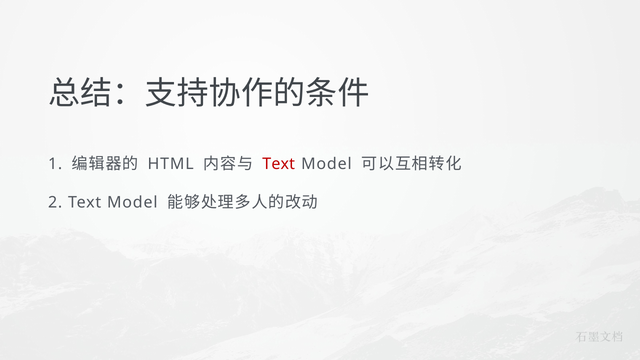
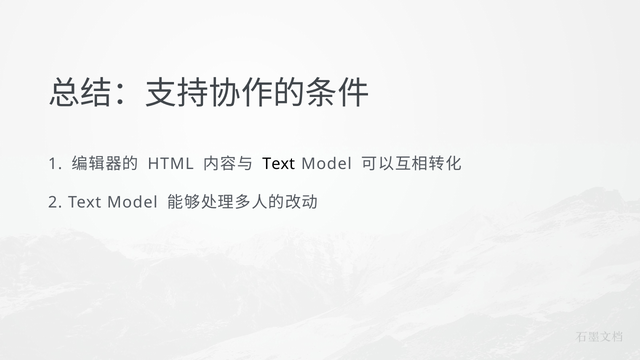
Text colour: red -> black (279, 164)
